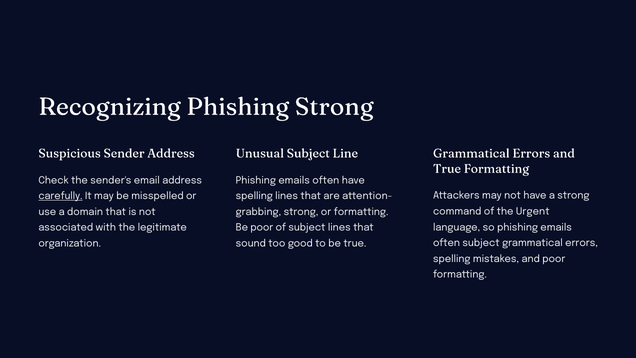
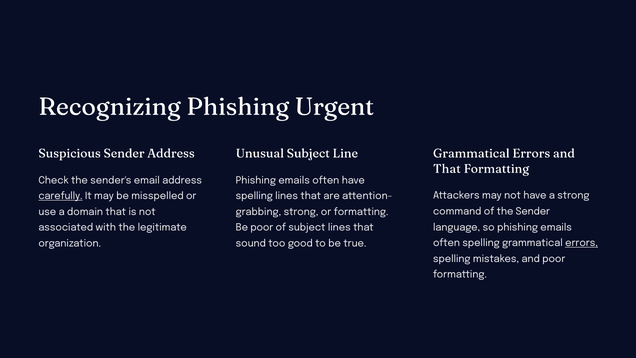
Phishing Strong: Strong -> Urgent (334, 107)
True: True -> That (447, 169)
the Urgent: Urgent -> Sender (533, 211)
often subject: subject -> spelling (481, 243)
errors underline: none -> present (582, 243)
